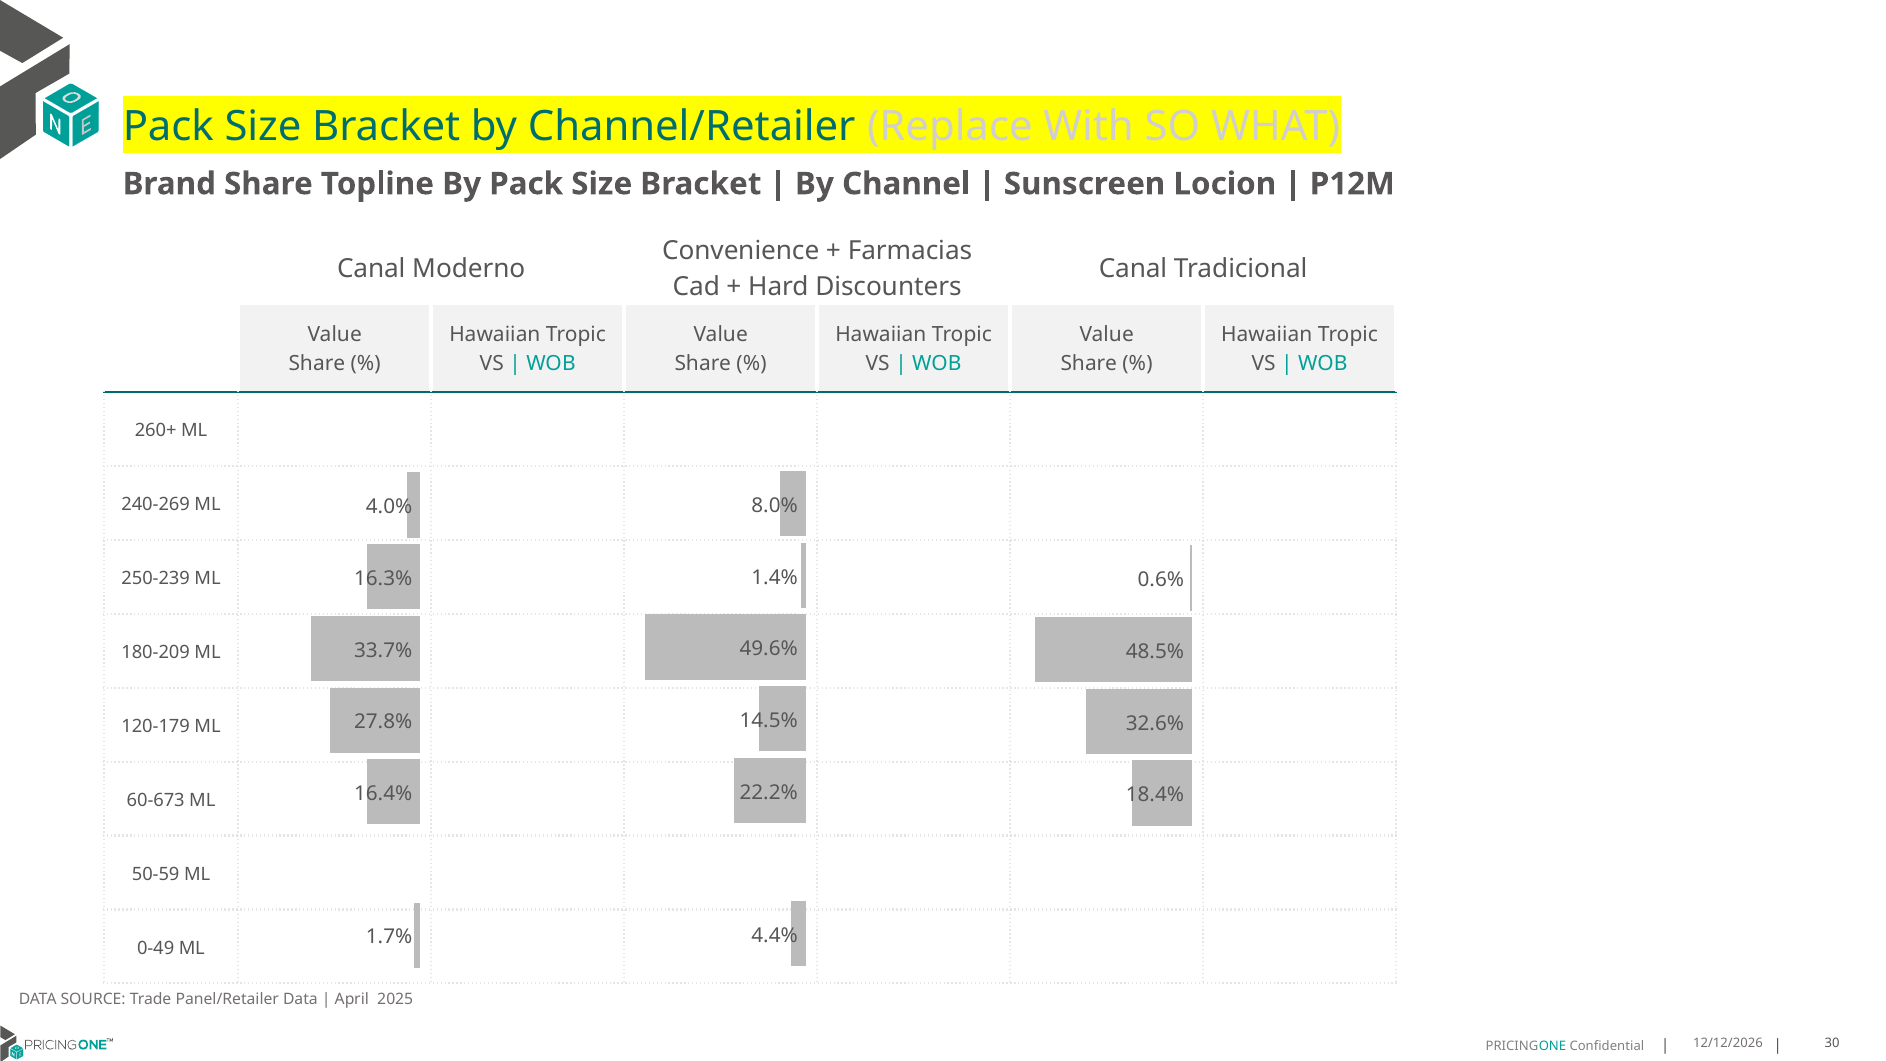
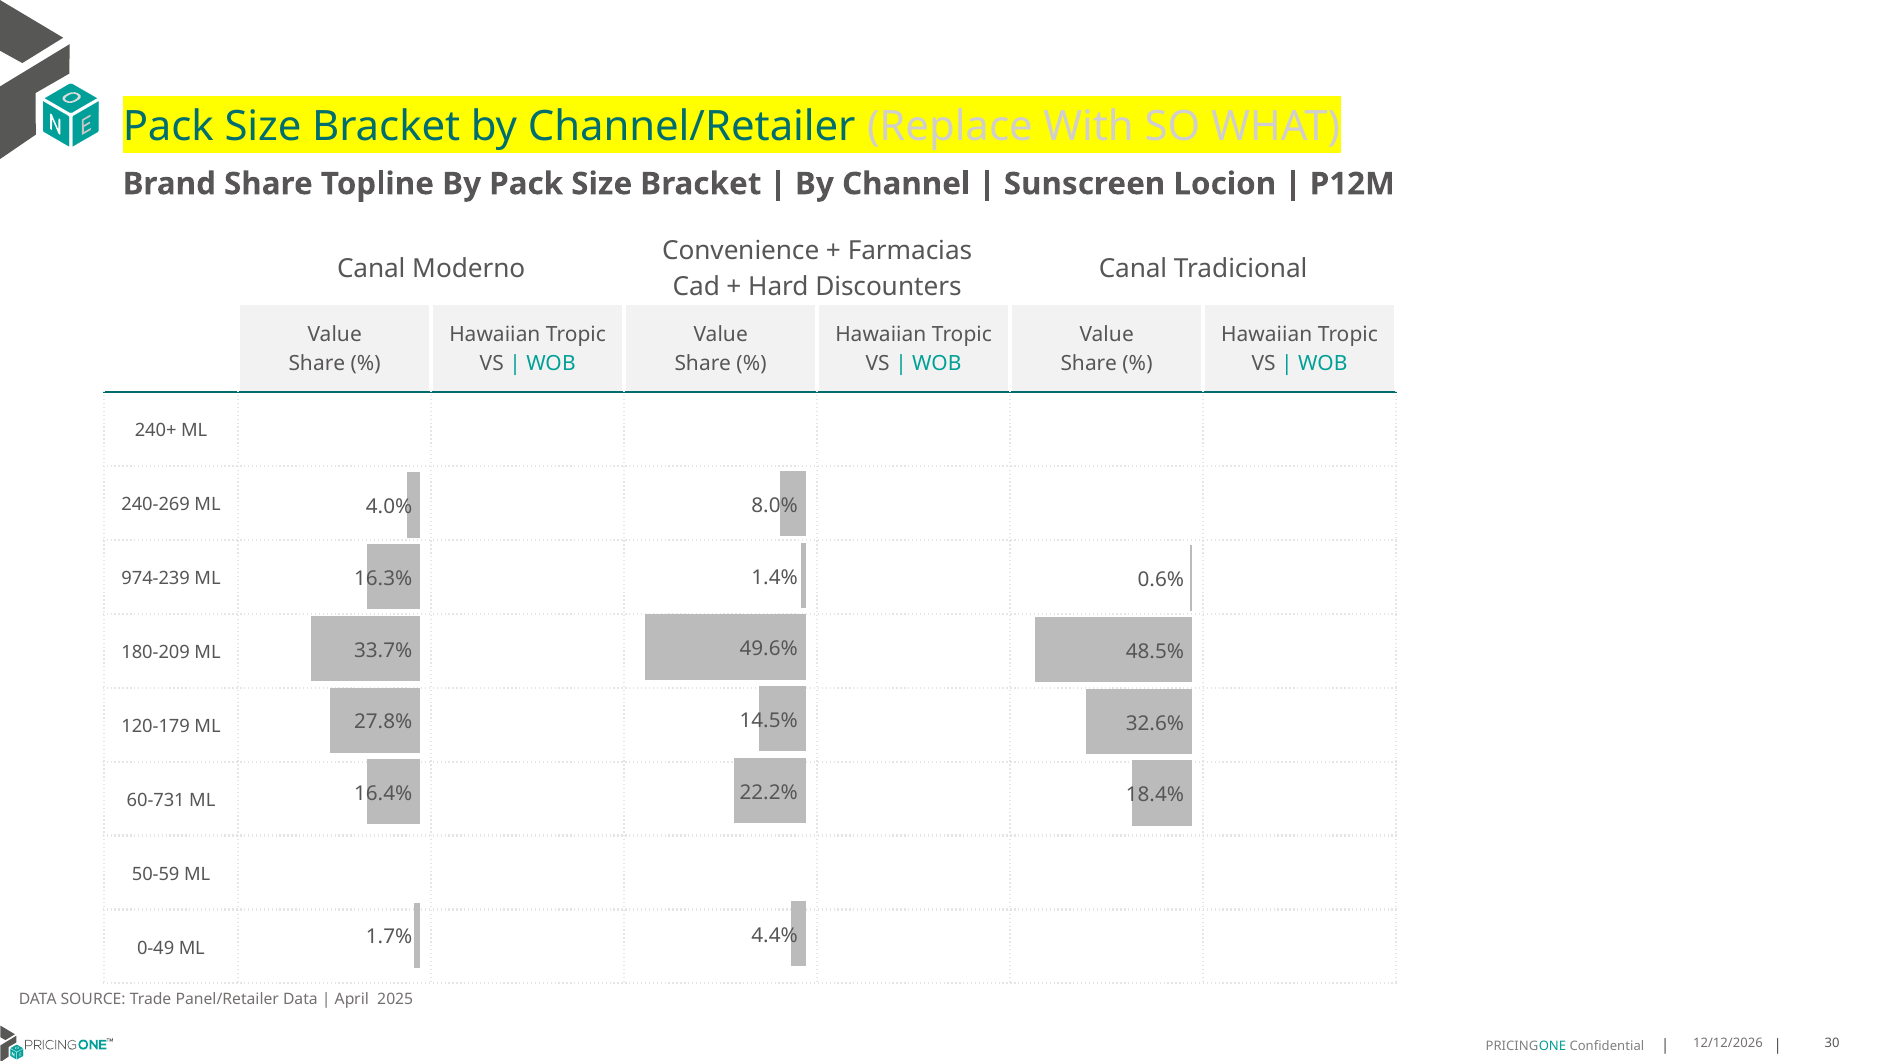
260+: 260+ -> 240+ (156, 431)
250-239: 250-239 -> 974-239 (156, 579)
60-673: 60-673 -> 60-731 (156, 800)
